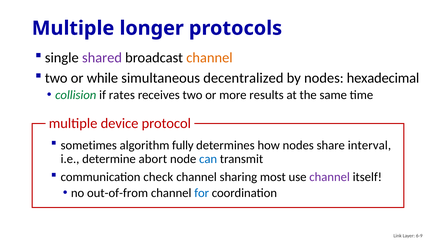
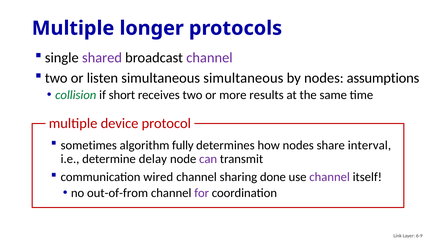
channel colour: orange -> purple (209, 58)
while: while -> listen (102, 78)
simultaneous decentralized: decentralized -> simultaneous (243, 78)
hexadecimal: hexadecimal -> assumptions (383, 78)
rates: rates -> short (122, 95)
abort: abort -> delay (153, 159)
can colour: blue -> purple (208, 159)
check: check -> wired (158, 177)
most: most -> done (273, 177)
for colour: blue -> purple (202, 193)
